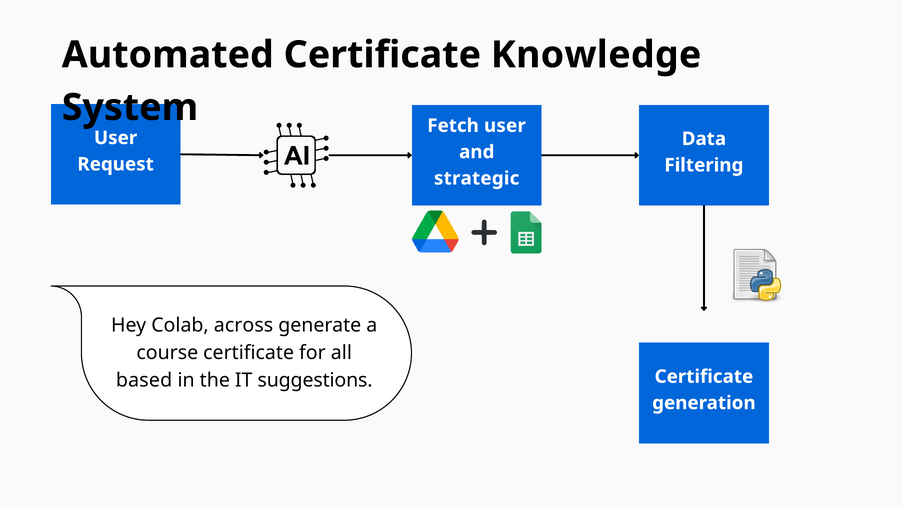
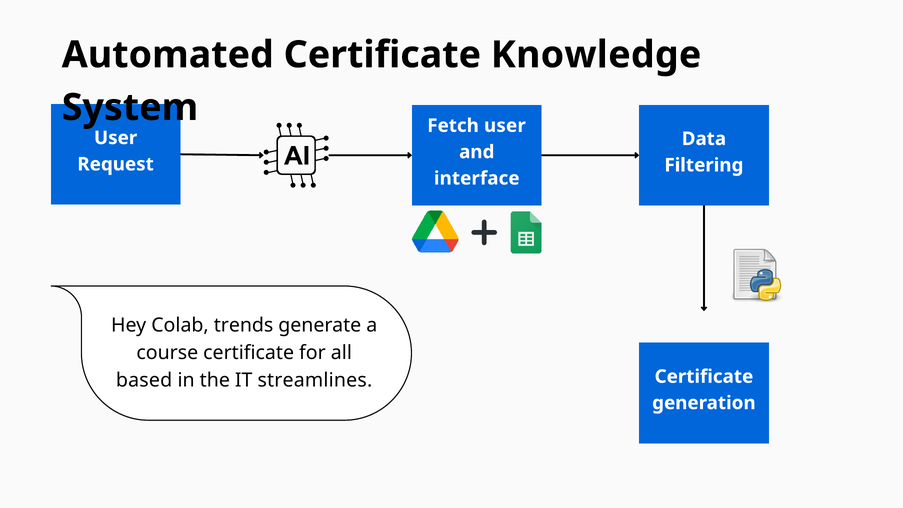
strategic: strategic -> interface (477, 178)
across: across -> trends (244, 325)
suggestions: suggestions -> streamlines (315, 380)
